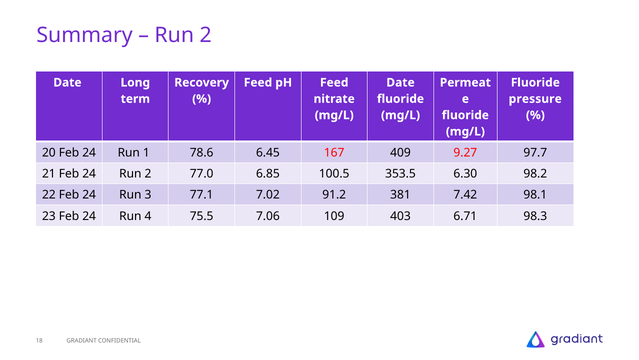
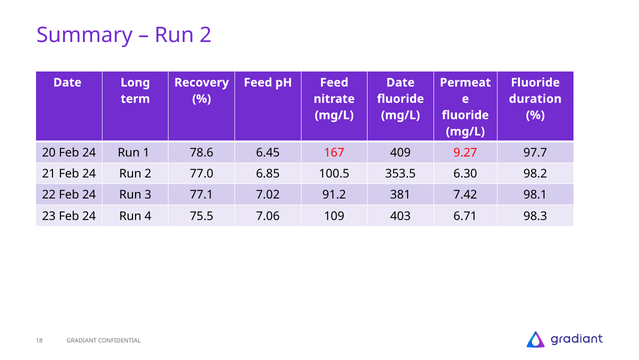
pressure: pressure -> duration (535, 99)
